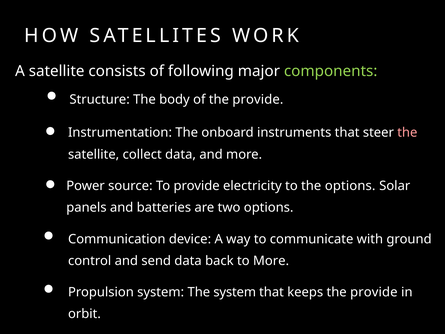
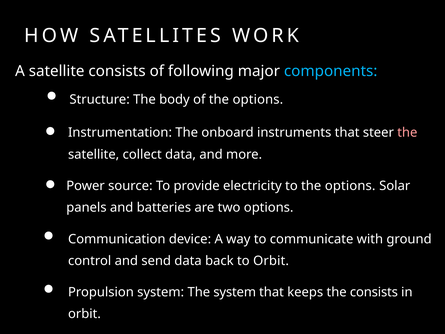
components colour: light green -> light blue (331, 71)
of the provide: provide -> options (258, 100)
to More: More -> Orbit (271, 261)
keeps the provide: provide -> consists (374, 292)
